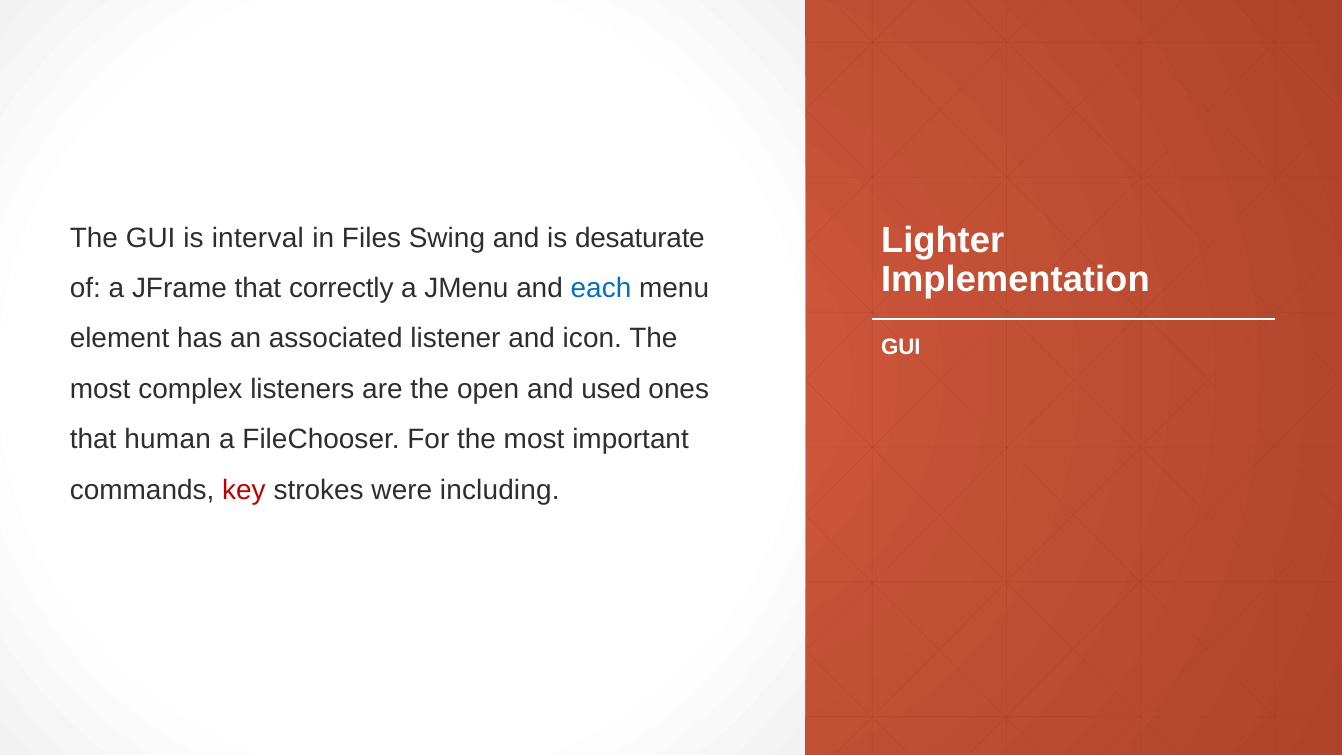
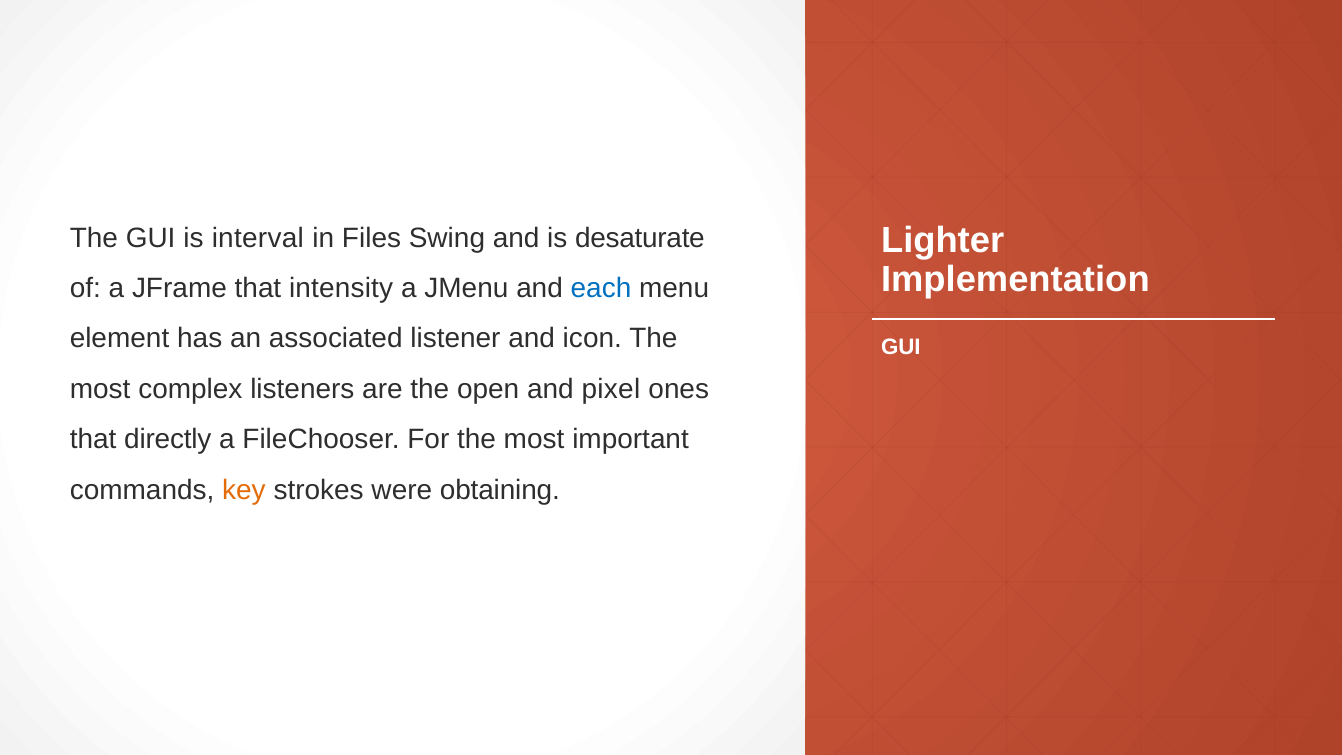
correctly: correctly -> intensity (341, 288)
used: used -> pixel (611, 389)
human: human -> directly (168, 439)
key colour: red -> orange (244, 490)
including: including -> obtaining (500, 490)
